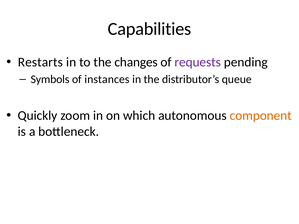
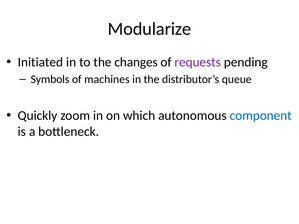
Capabilities: Capabilities -> Modularize (149, 29)
Restarts: Restarts -> Initiated (40, 62)
instances: instances -> machines (107, 79)
component colour: orange -> blue (261, 116)
